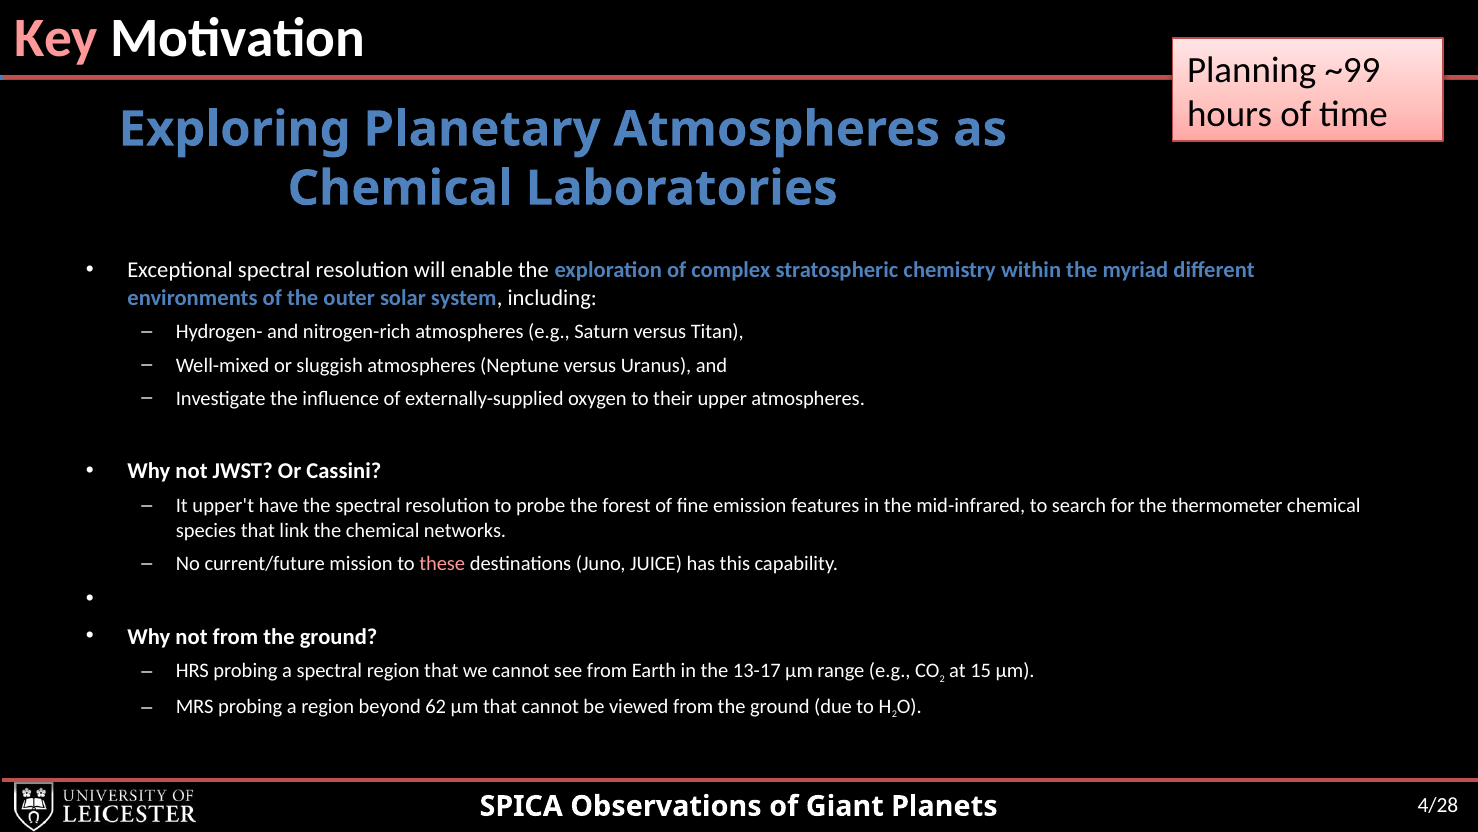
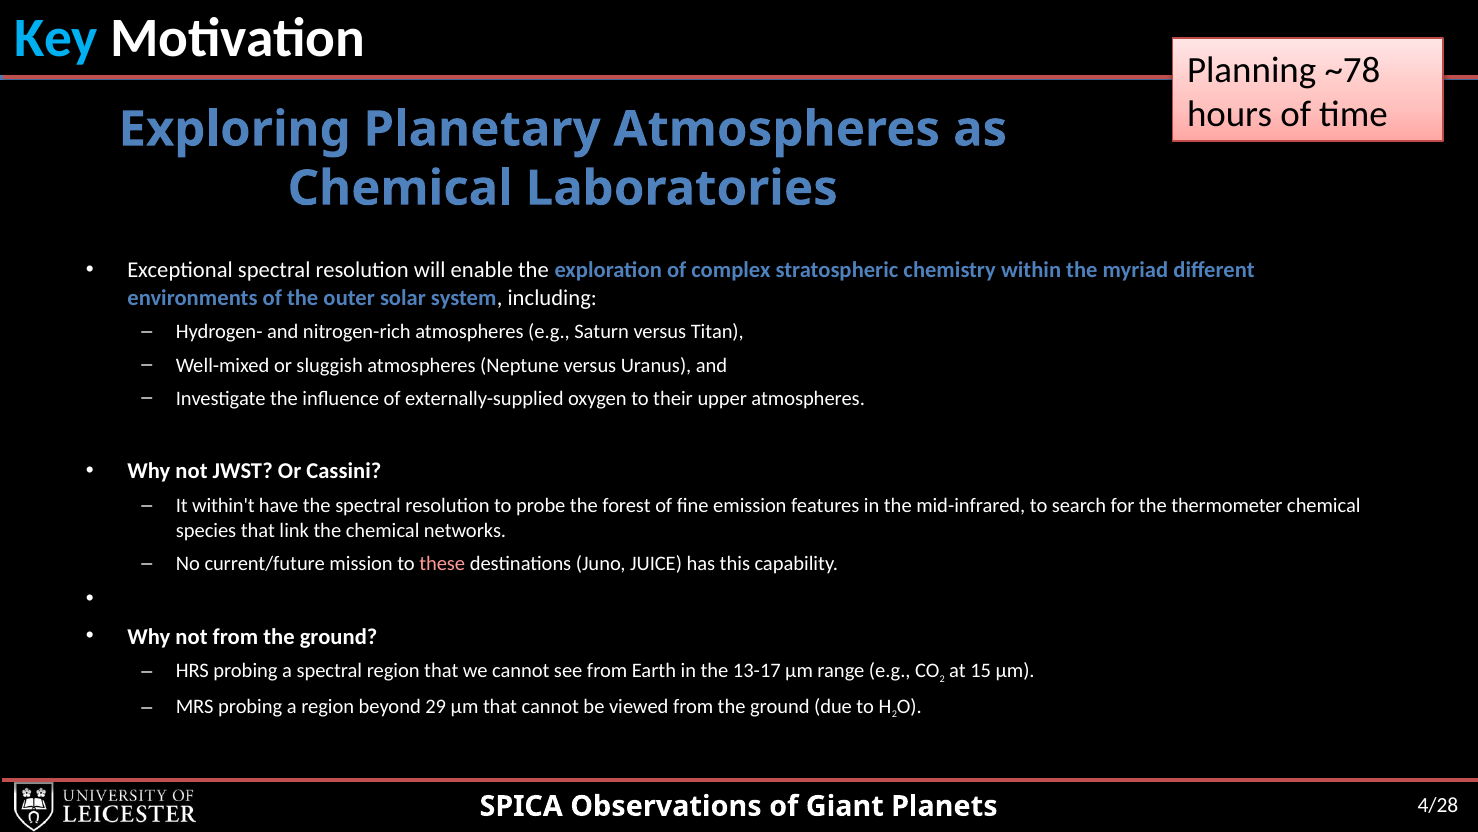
Key colour: pink -> light blue (56, 38)
~99: ~99 -> ~78 (1352, 70)
upper't: upper't -> within't (223, 506)
62: 62 -> 29 (436, 706)
